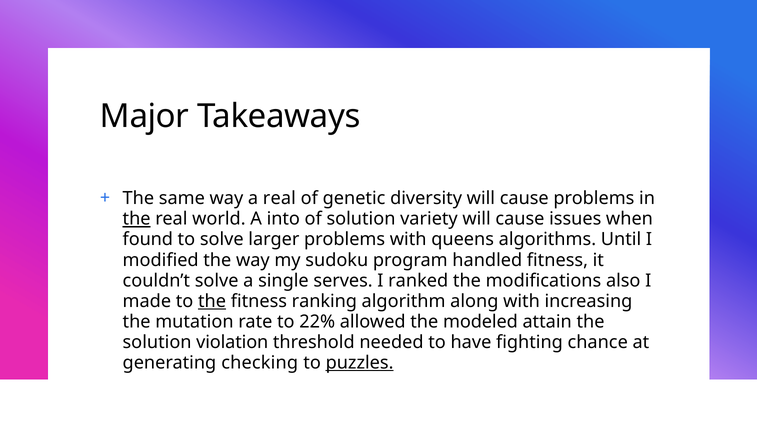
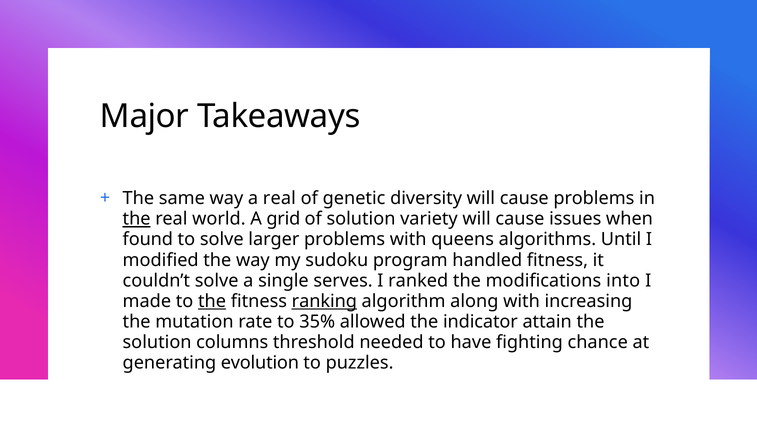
into: into -> grid (283, 219)
also: also -> into (623, 280)
ranking underline: none -> present (324, 301)
22%: 22% -> 35% (317, 322)
modeled: modeled -> indicator (480, 322)
violation: violation -> columns (232, 342)
checking: checking -> evolution (260, 363)
puzzles underline: present -> none (360, 363)
